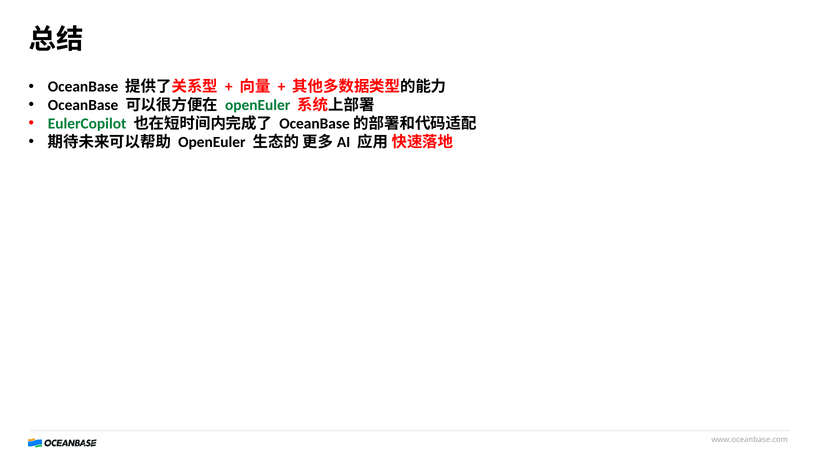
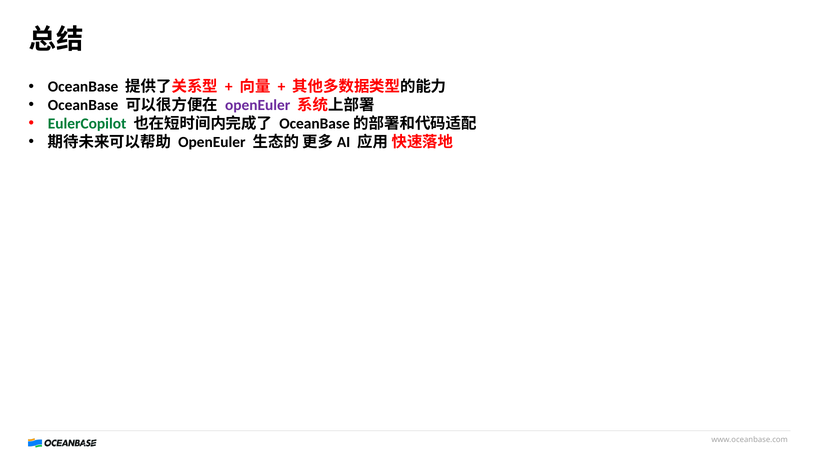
openEuler colour: green -> purple (258, 105)
